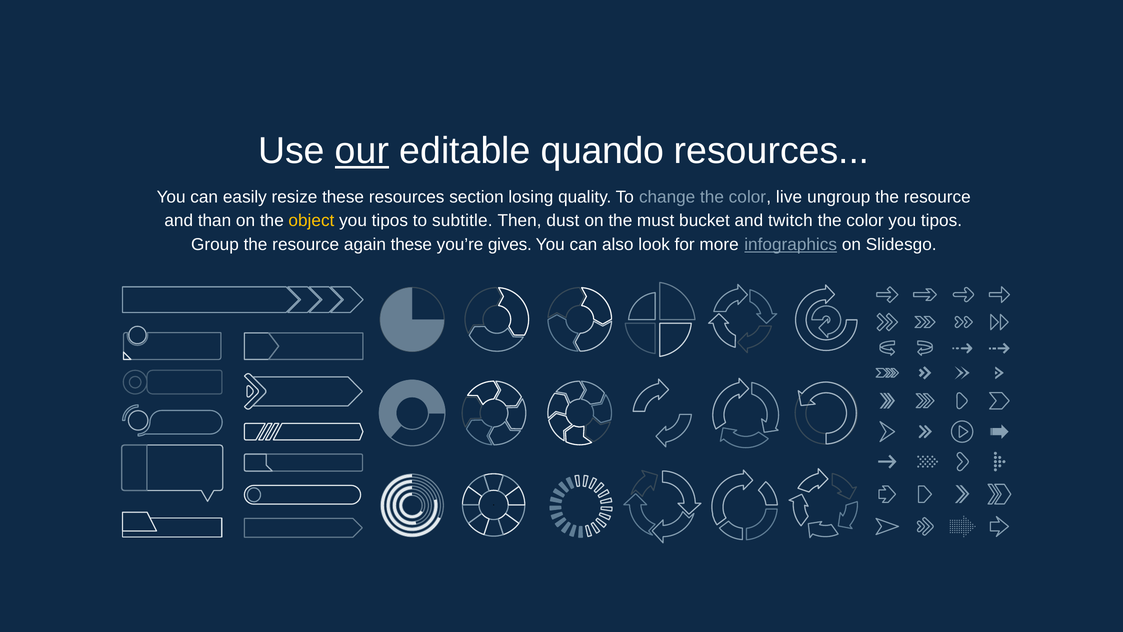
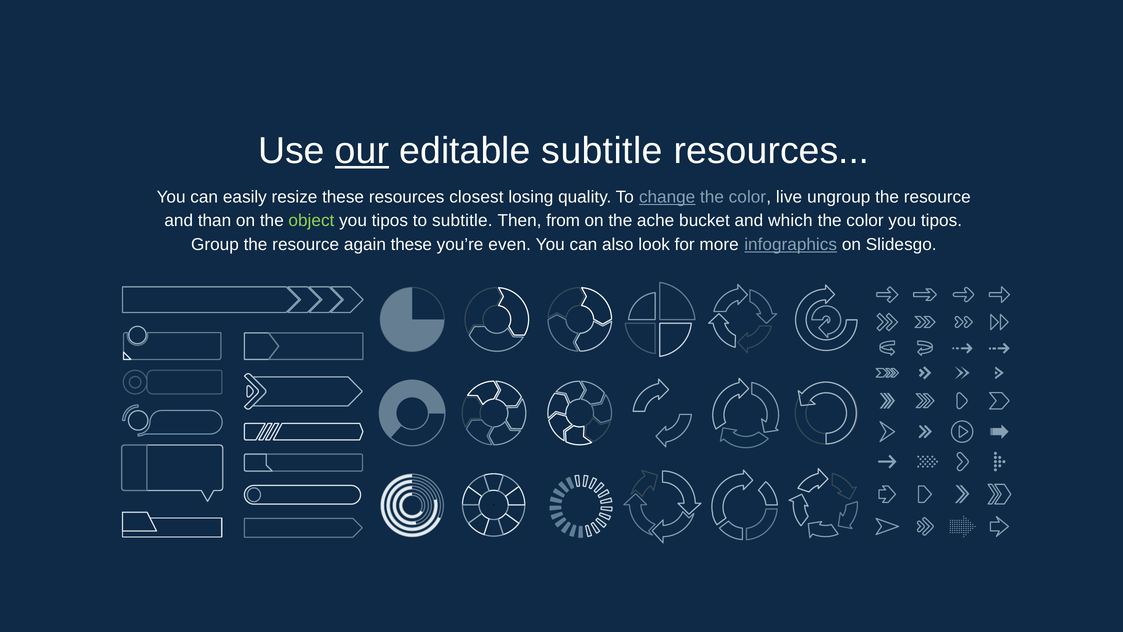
editable quando: quando -> subtitle (602, 151)
section: section -> closest (476, 197)
change underline: none -> present (667, 197)
object colour: yellow -> light green (311, 221)
dust: dust -> from (563, 221)
must: must -> ache (656, 221)
twitch: twitch -> which (790, 221)
gives: gives -> even (510, 244)
